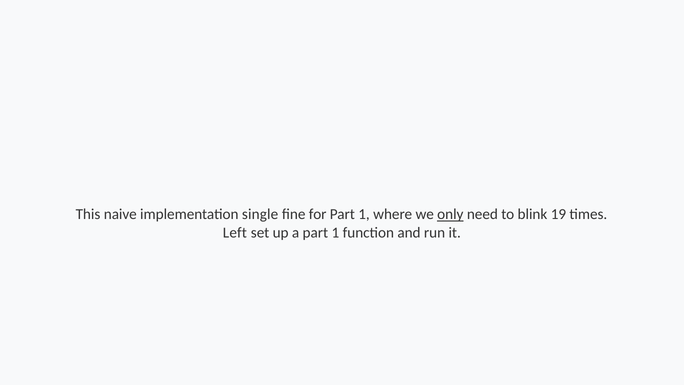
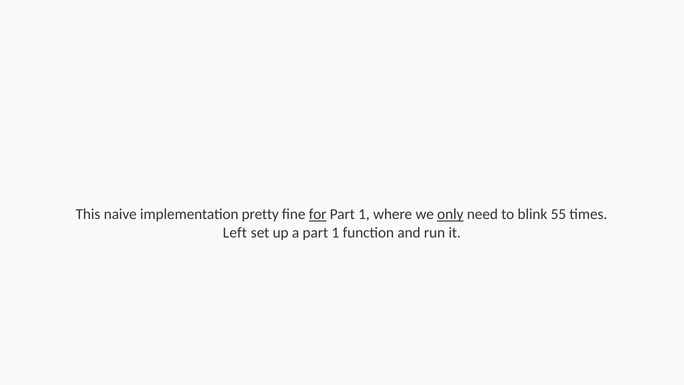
single: single -> pretty (260, 214)
for underline: none -> present (318, 214)
19: 19 -> 55 (558, 214)
